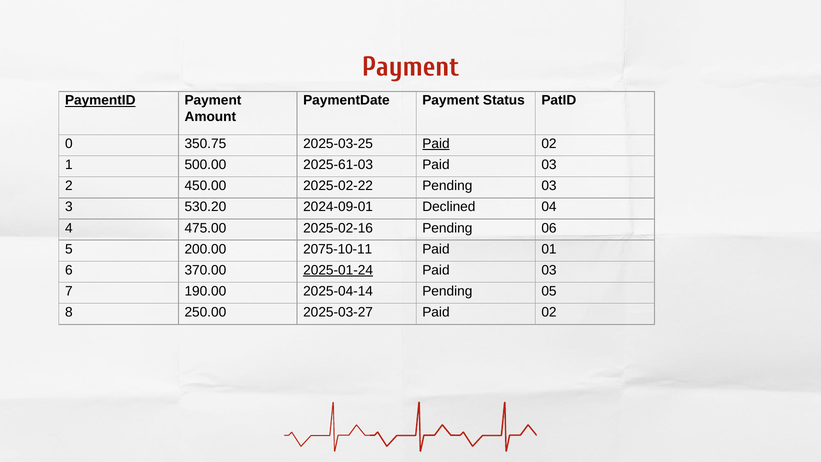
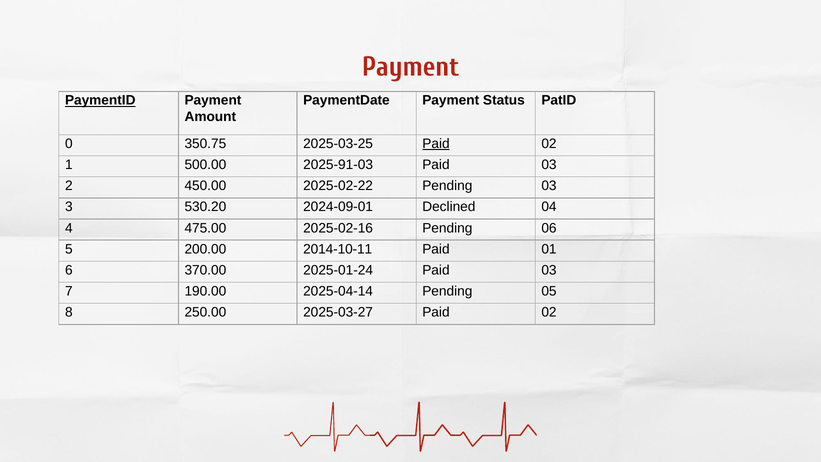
2025-61-03: 2025-61-03 -> 2025-91-03 (338, 165)
2075-10-11: 2075-10-11 -> 2014-10-11 (338, 249)
2025-01-24 underline: present -> none (338, 270)
